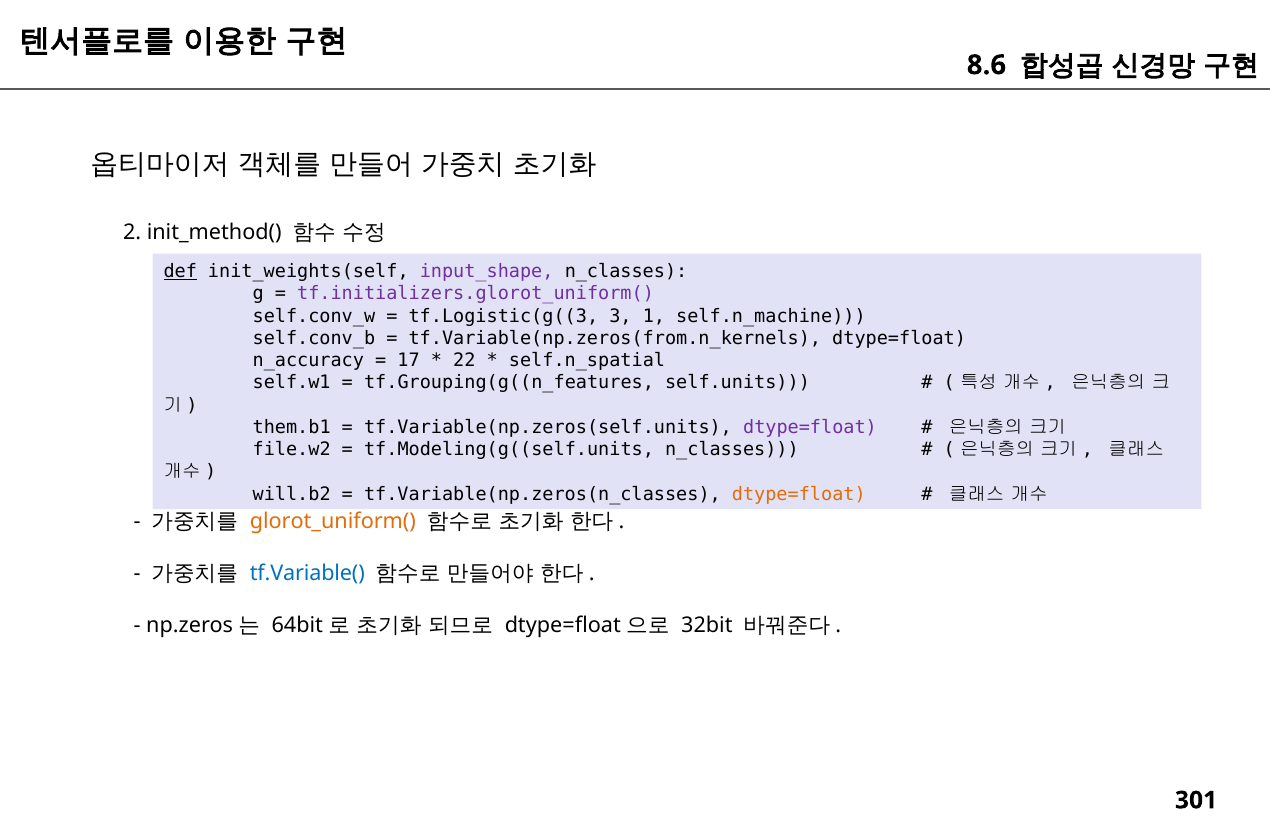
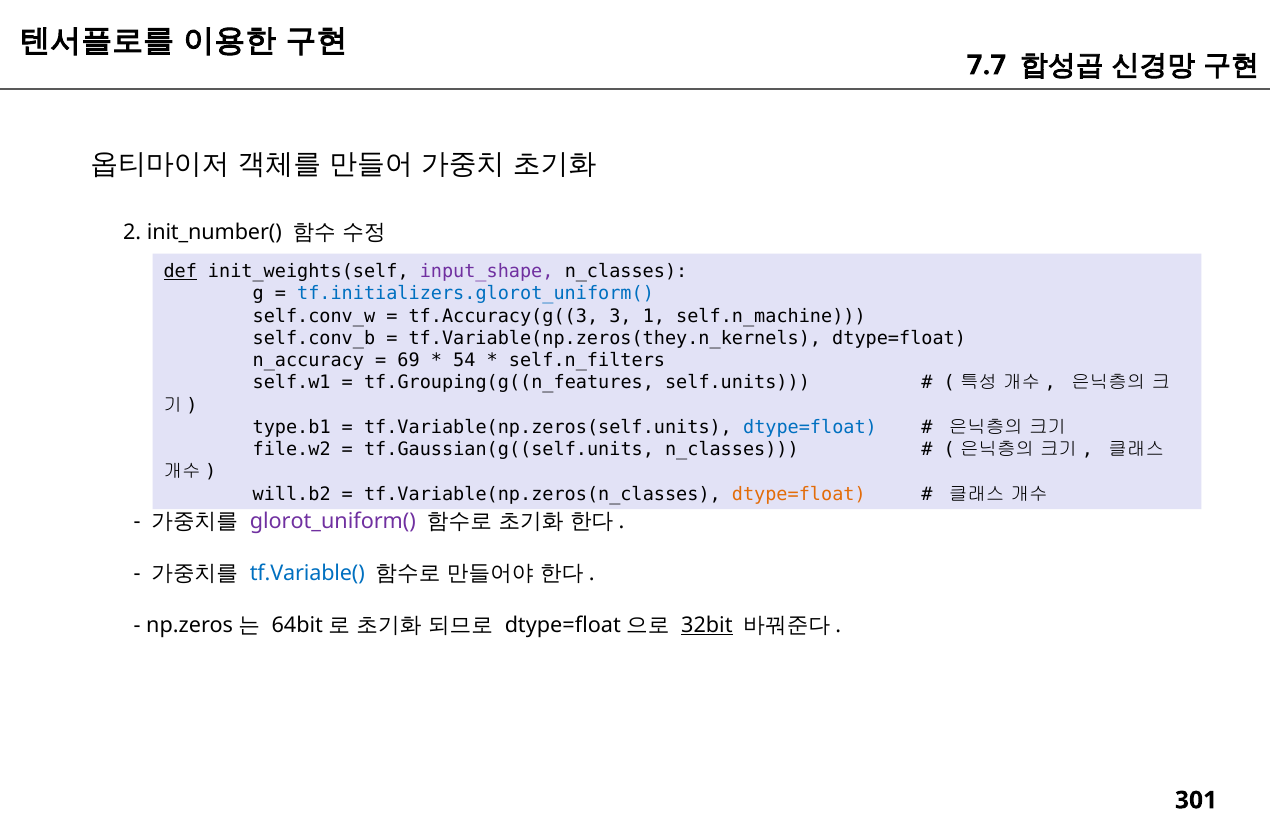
8.6: 8.6 -> 7.7 (986, 65)
init_method(: init_method( -> init_number( (214, 232)
tf.initializers.glorot_uniform( colour: purple -> blue (476, 294)
tf.Logistic(g((3: tf.Logistic(g((3 -> tf.Accuracy(g((3 (503, 316)
tf.Variable(np.zeros(from.n_kernels: tf.Variable(np.zeros(from.n_kernels -> tf.Variable(np.zeros(they.n_kernels (615, 338)
17: 17 -> 69 (409, 361)
22: 22 -> 54 (464, 361)
self.n_spatial: self.n_spatial -> self.n_filters (587, 361)
them.b1: them.b1 -> type.b1 (292, 427)
dtype=float colour: purple -> blue (810, 427)
tf.Modeling(g((self.units: tf.Modeling(g((self.units -> tf.Gaussian(g((self.units (509, 450)
glorot_uniform( colour: orange -> purple (333, 522)
32bit underline: none -> present (707, 625)
